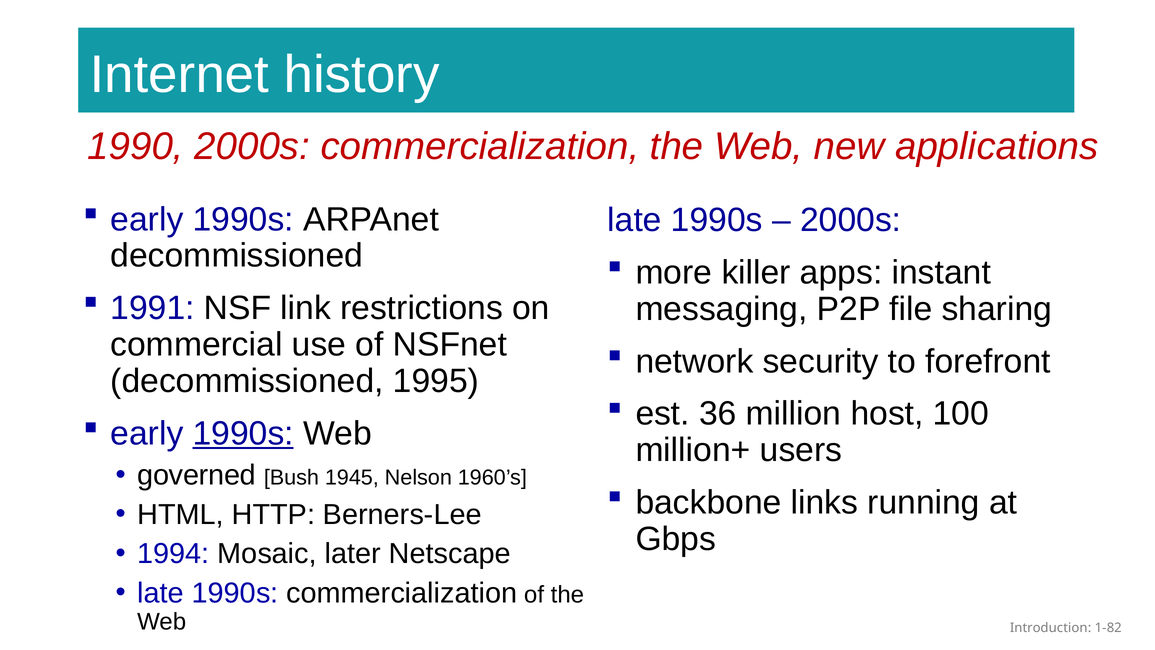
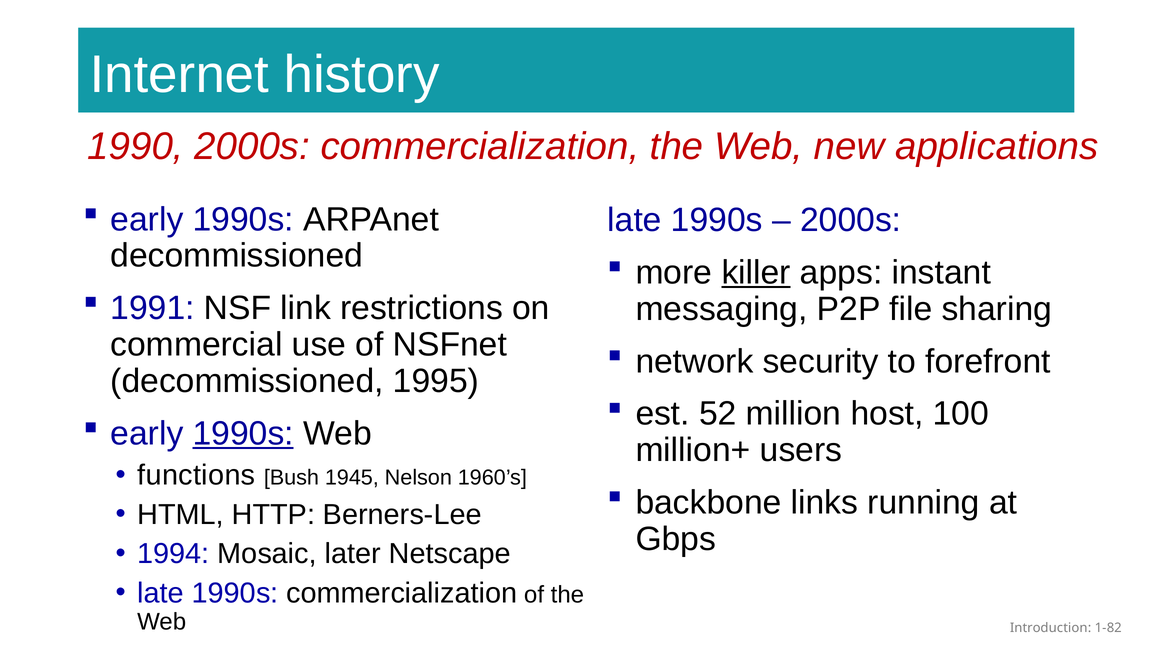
killer underline: none -> present (756, 272)
36: 36 -> 52 (718, 414)
governed: governed -> functions (196, 475)
